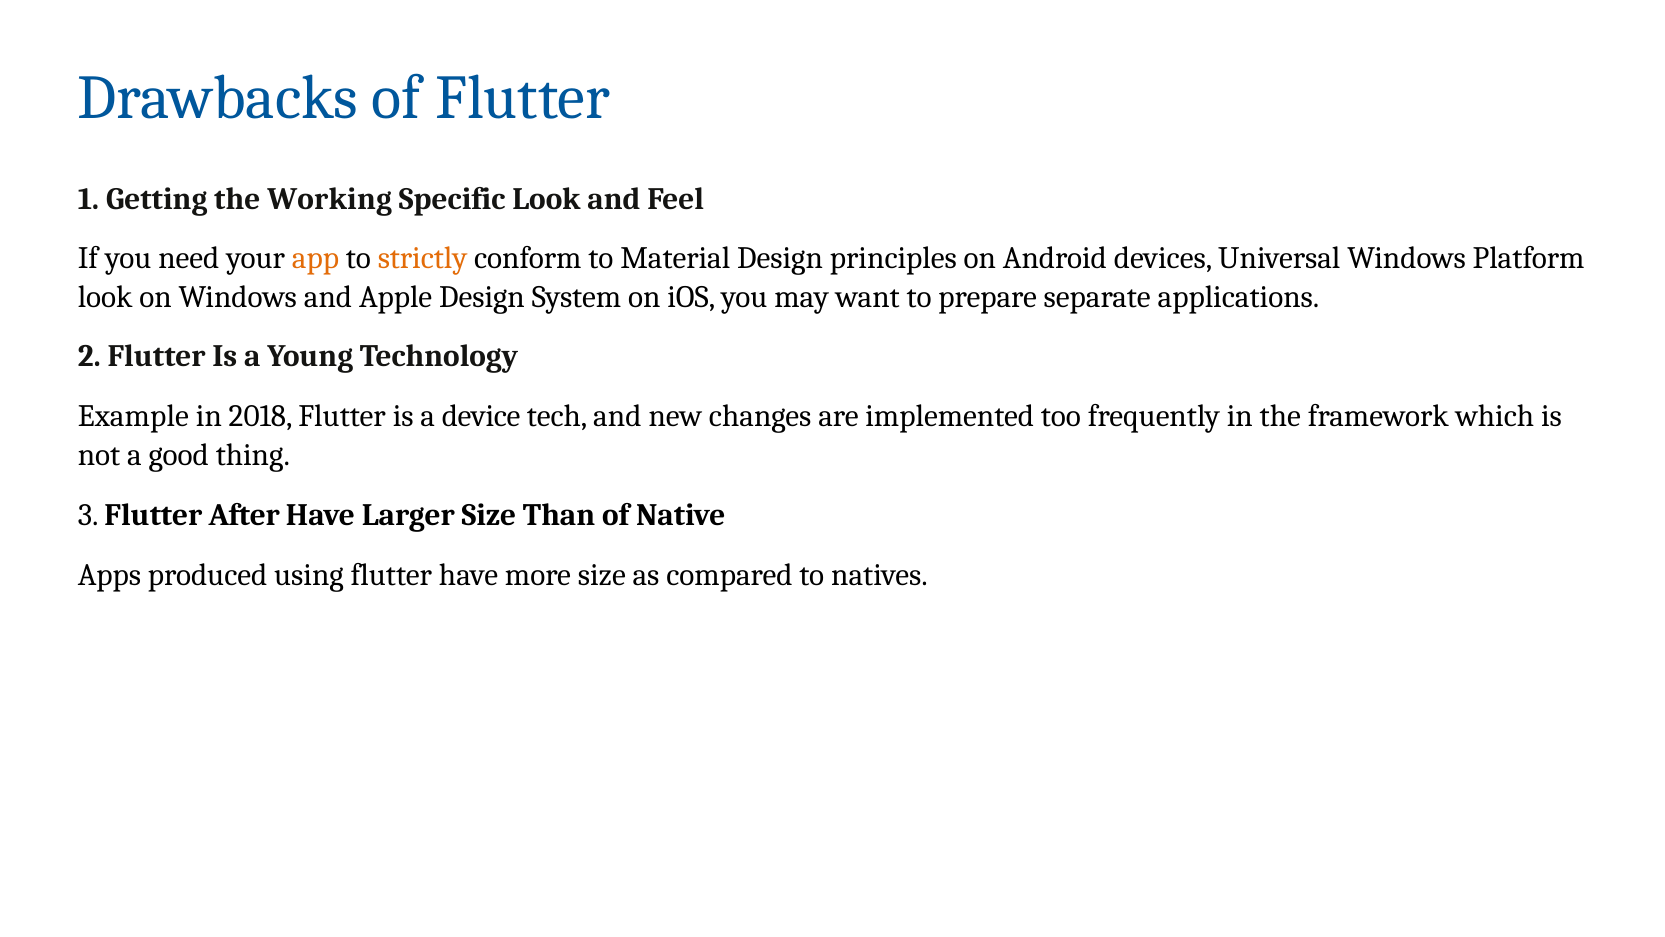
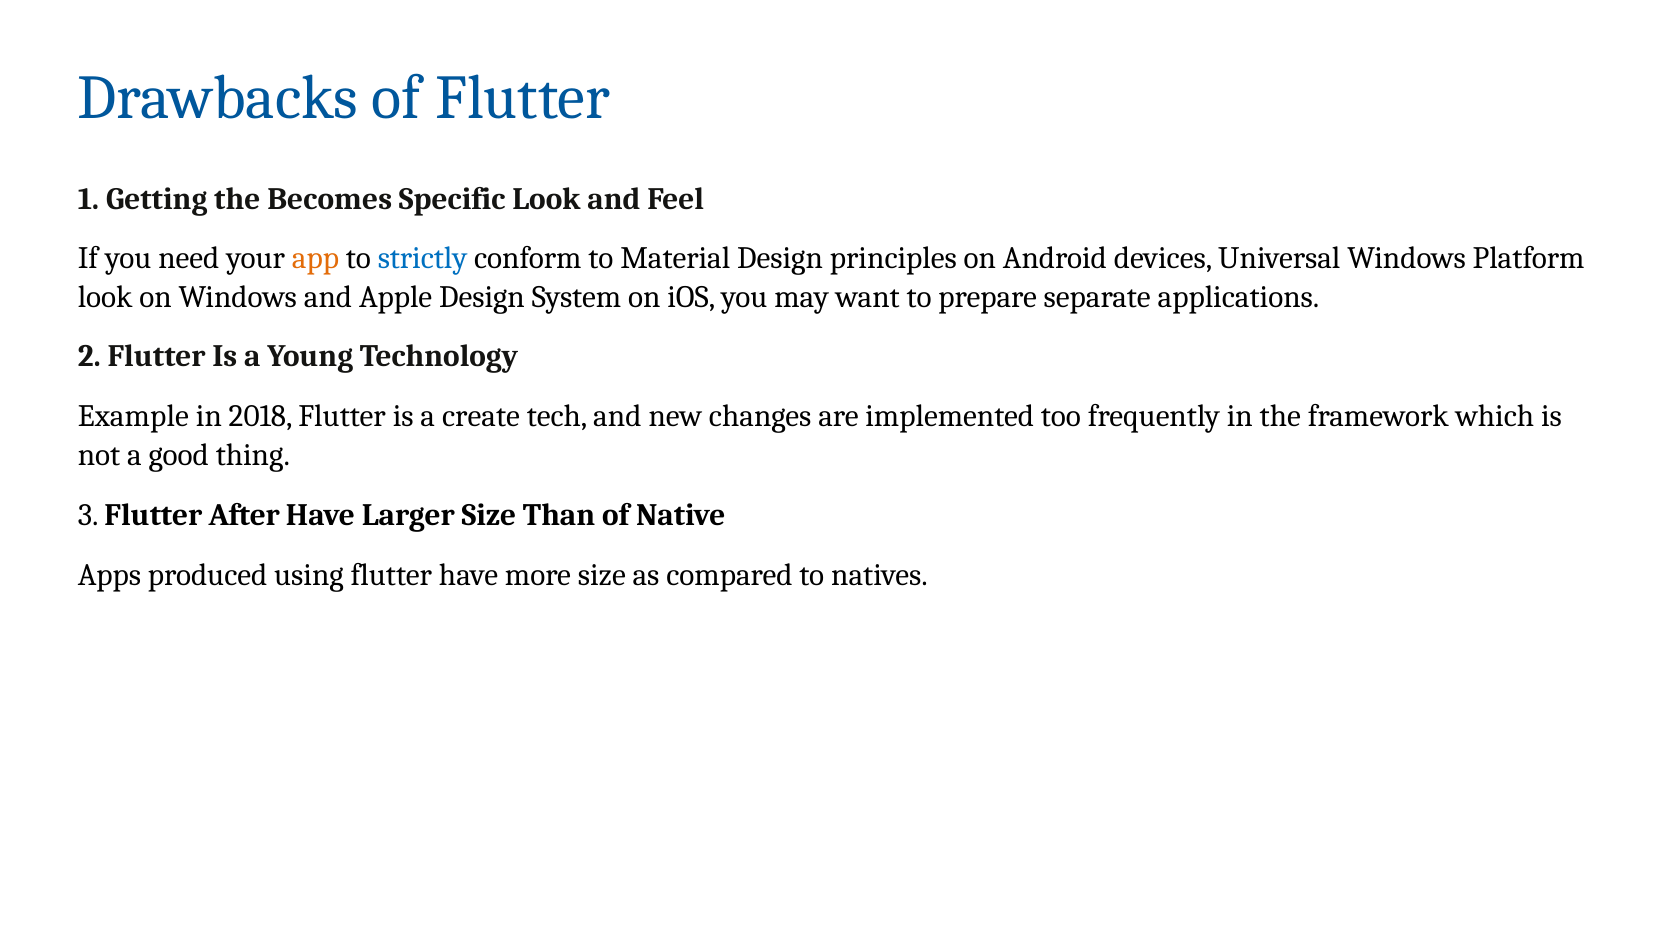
Working: Working -> Becomes (330, 199)
strictly colour: orange -> blue (423, 258)
device: device -> create (481, 416)
